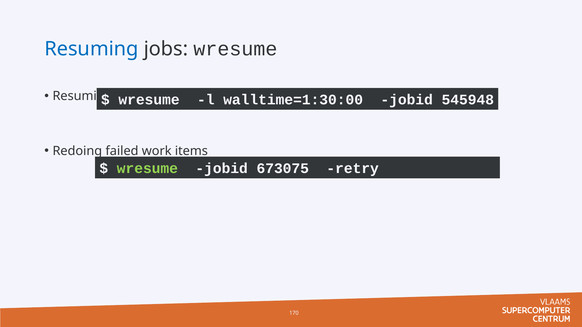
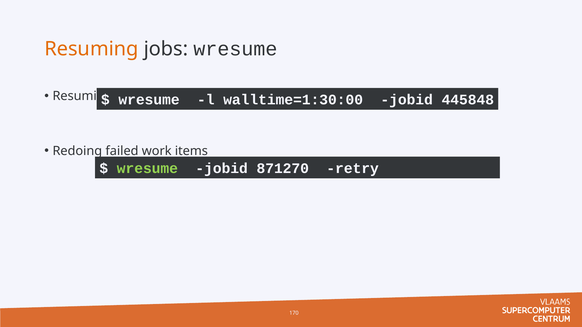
Resuming colour: blue -> orange (91, 49)
545948: 545948 -> 445848 (468, 100)
673075: 673075 -> 871270 (283, 169)
